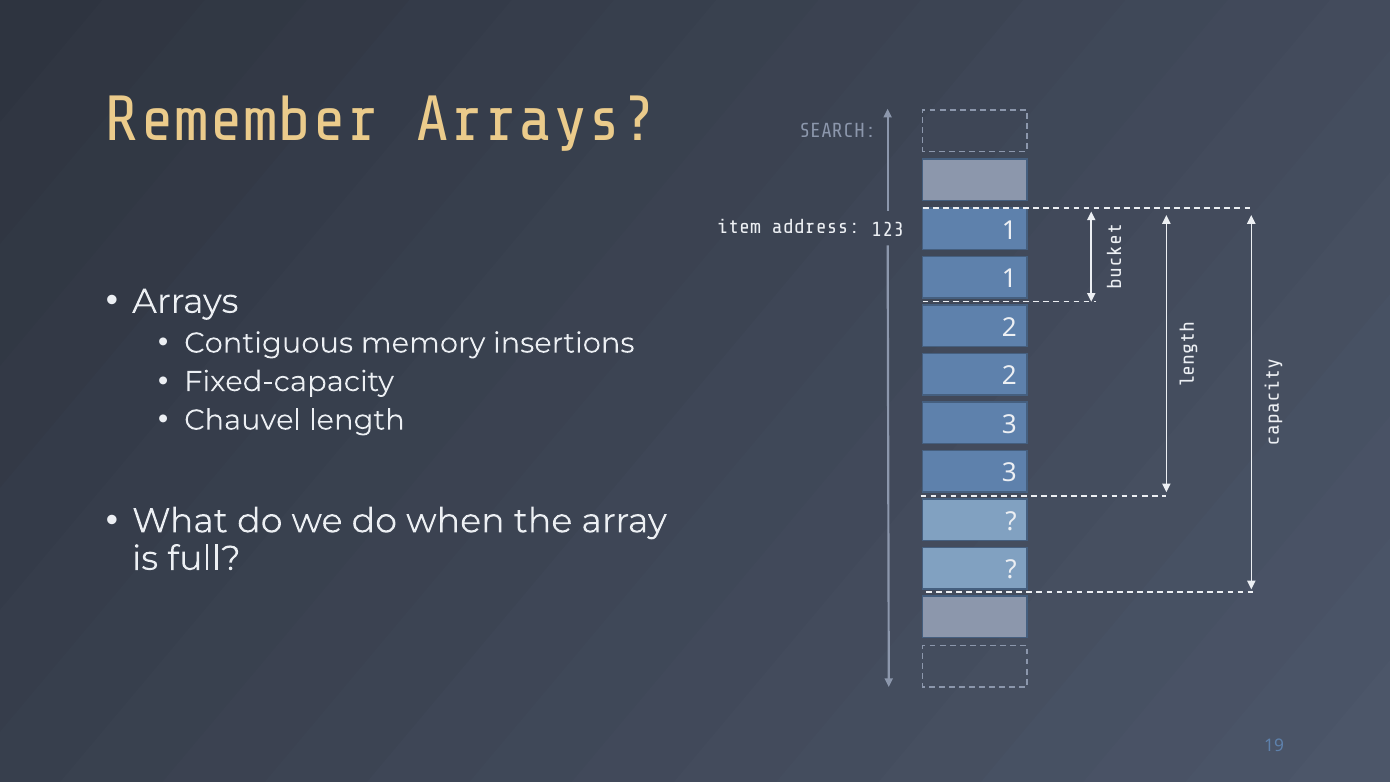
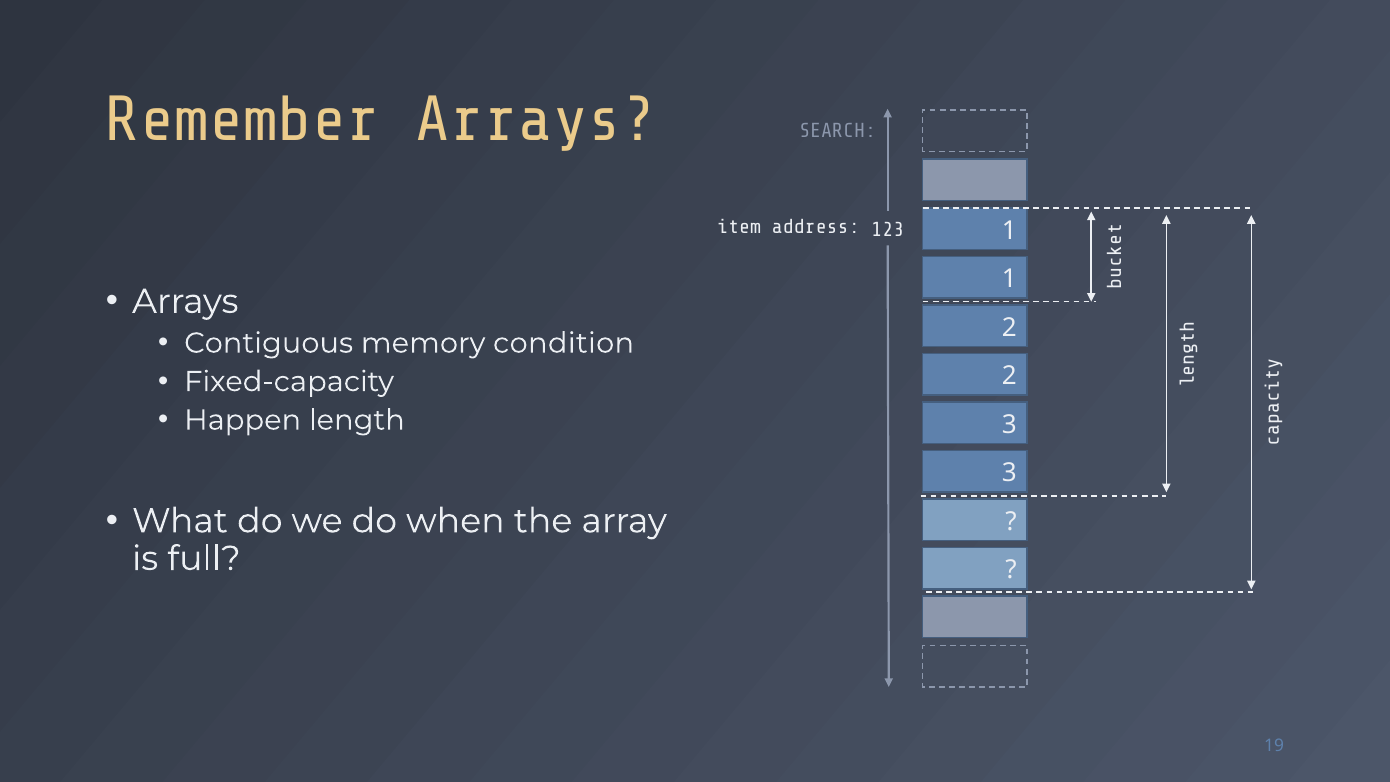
insertions: insertions -> condition (564, 343)
Chauvel: Chauvel -> Happen (243, 420)
